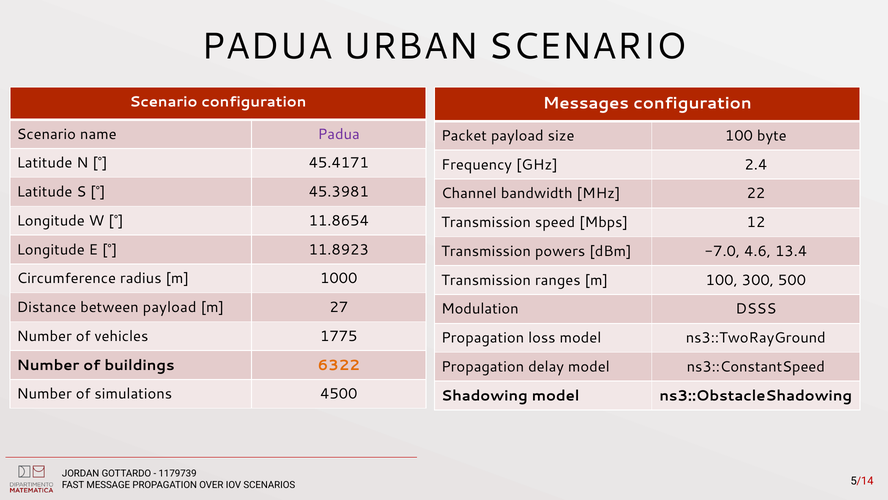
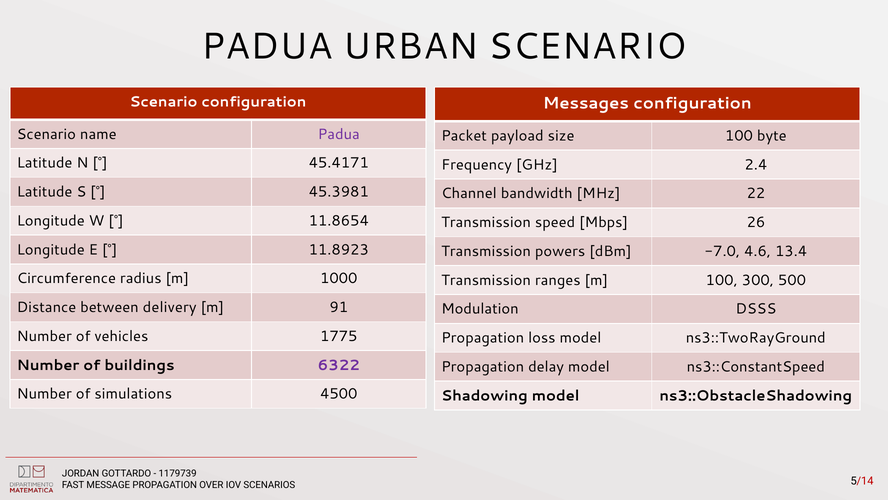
12: 12 -> 26 (756, 222)
between payload: payload -> delivery (170, 307)
27: 27 -> 91 (339, 307)
6322 colour: orange -> purple (339, 365)
